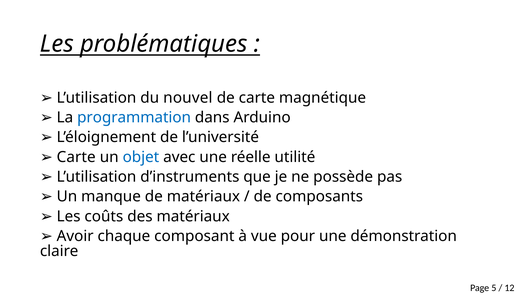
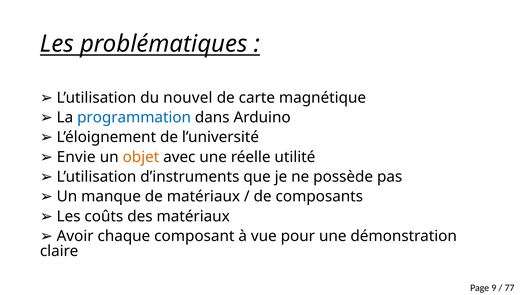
Carte: Carte -> Envie (76, 157)
objet colour: blue -> orange (141, 157)
5: 5 -> 9 (494, 288)
12: 12 -> 77 (509, 288)
